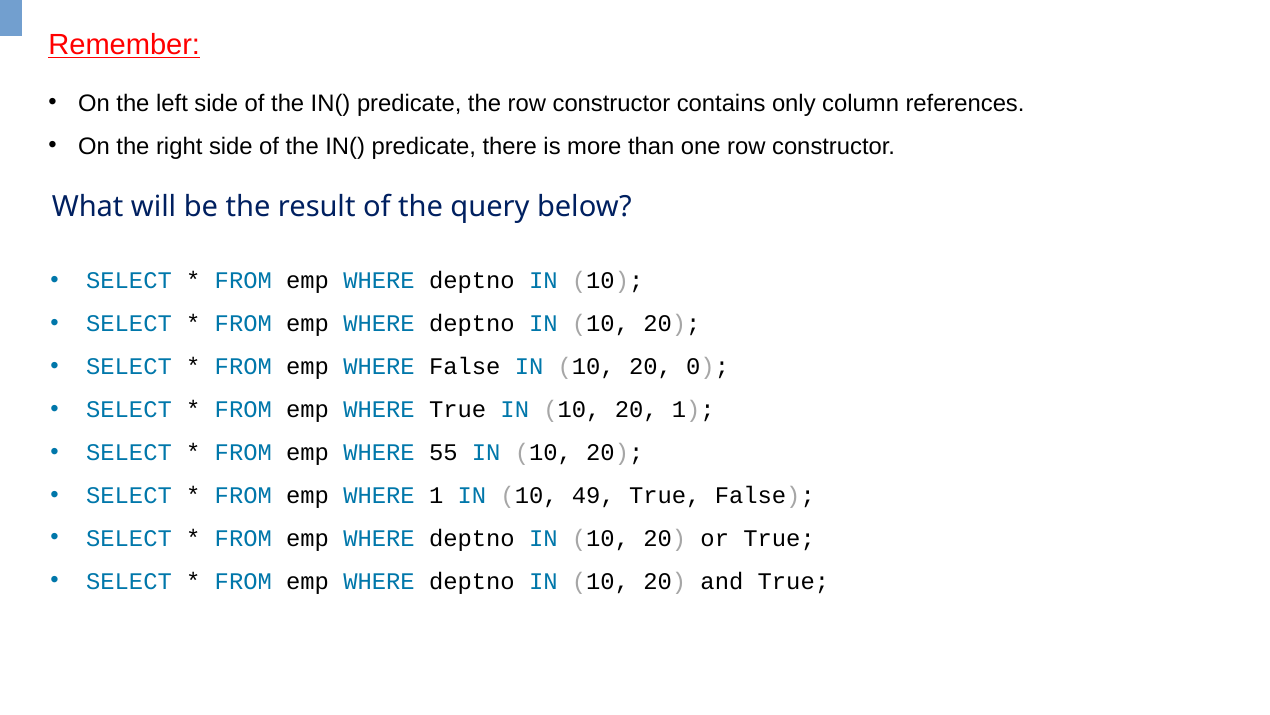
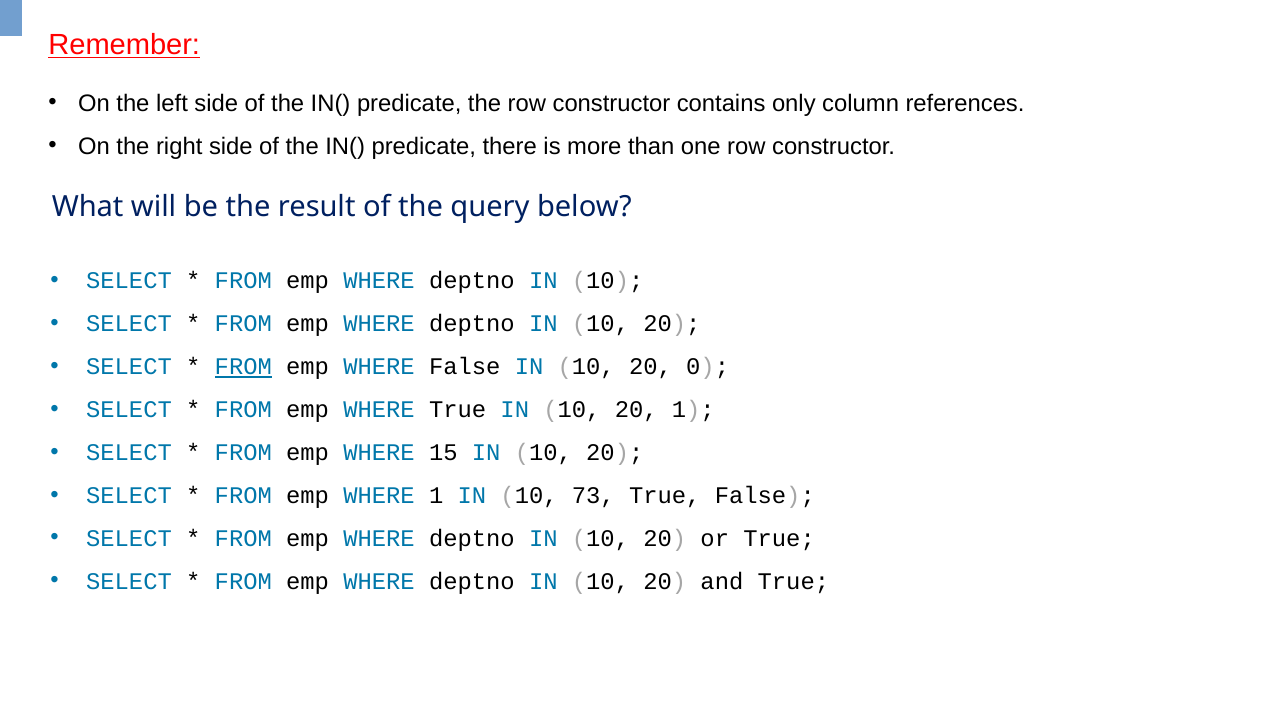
FROM underline: none -> present (243, 366)
55: 55 -> 15 (443, 452)
49: 49 -> 73 (593, 495)
